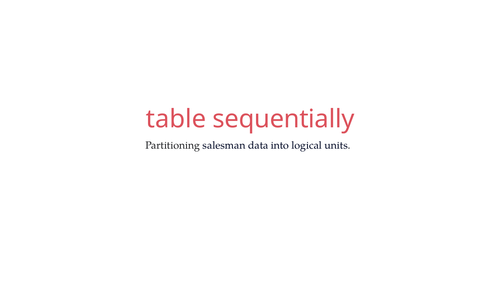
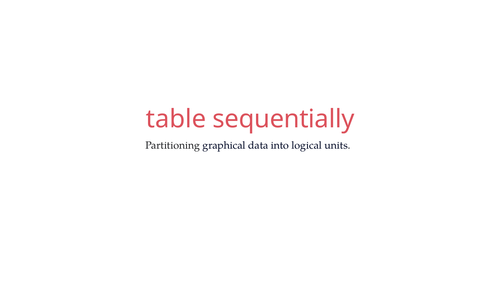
salesman: salesman -> graphical (224, 146)
